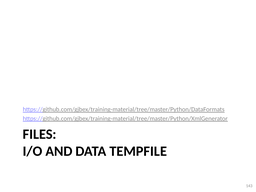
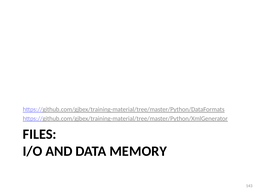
TEMPFILE: TEMPFILE -> MEMORY (138, 151)
